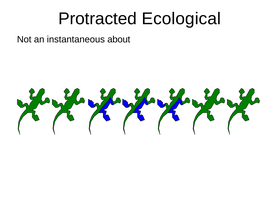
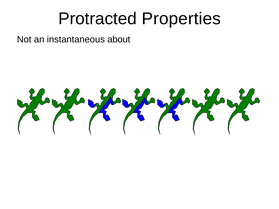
Ecological: Ecological -> Properties (181, 19)
